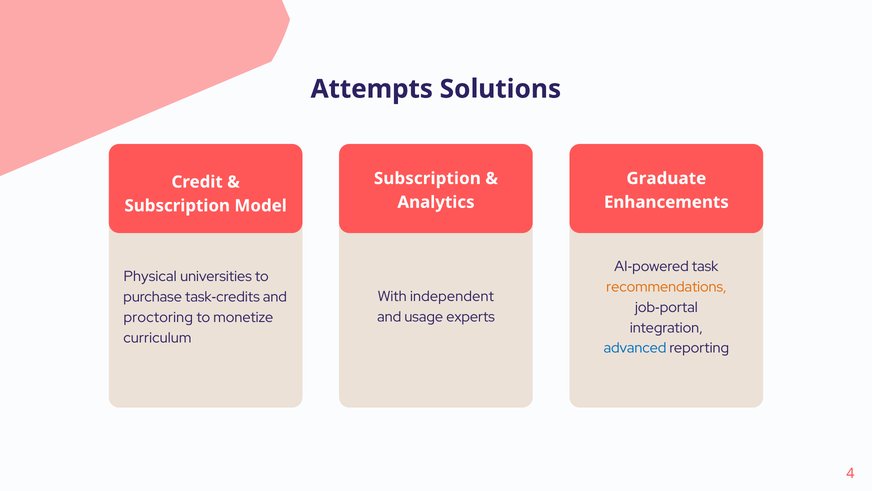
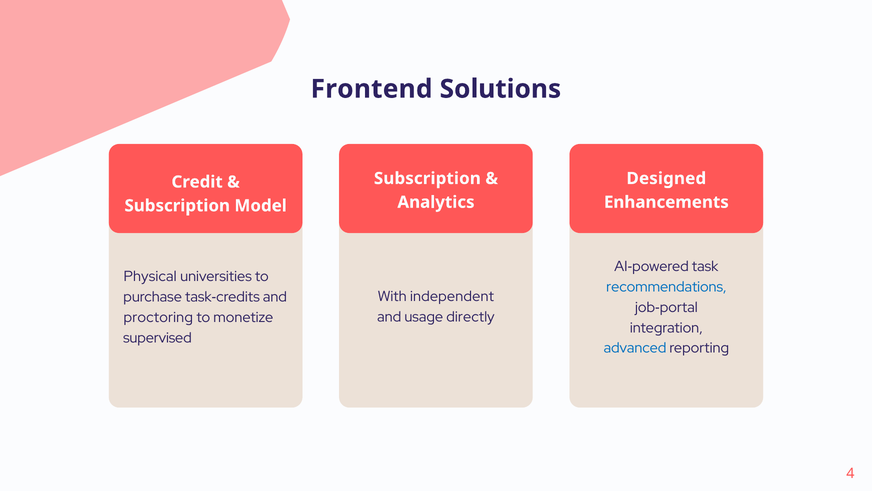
Attempts: Attempts -> Frontend (372, 89)
Graduate: Graduate -> Designed (666, 178)
recommendations colour: orange -> blue (666, 287)
experts: experts -> directly (470, 317)
curriculum: curriculum -> supervised (157, 337)
